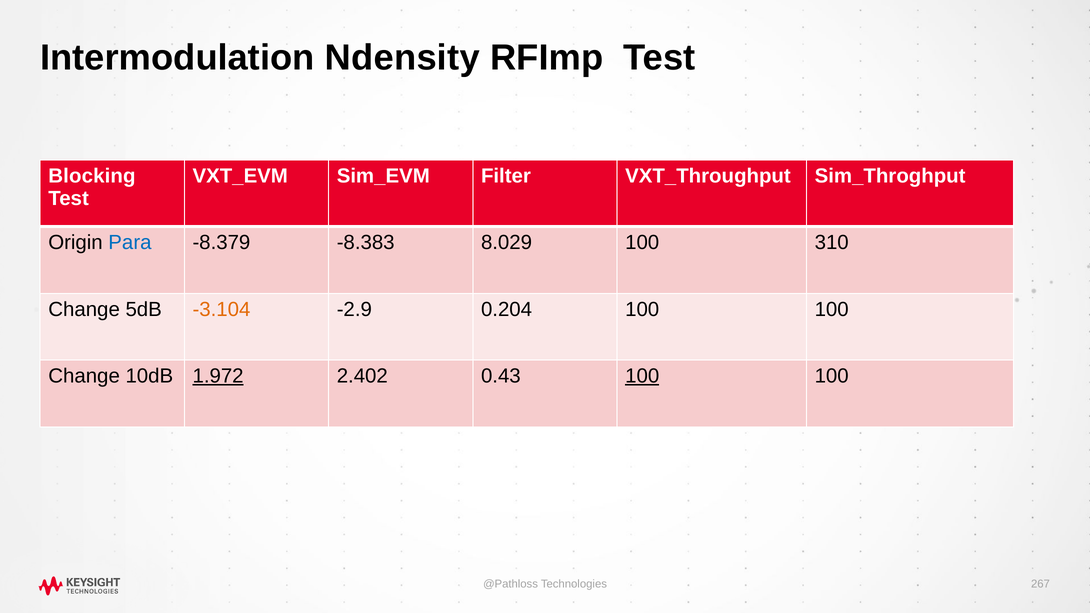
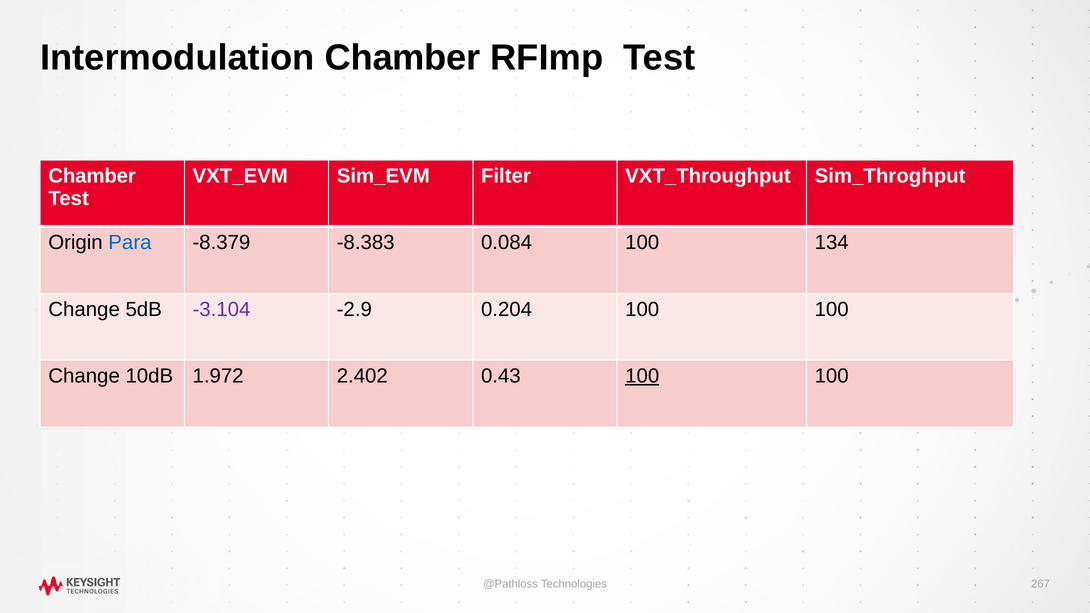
Intermodulation Ndensity: Ndensity -> Chamber (403, 58)
Blocking: Blocking -> Chamber (92, 176)
8.029: 8.029 -> 0.084 (507, 243)
310: 310 -> 134 (832, 243)
-3.104 colour: orange -> purple (221, 309)
1.972 underline: present -> none (218, 376)
